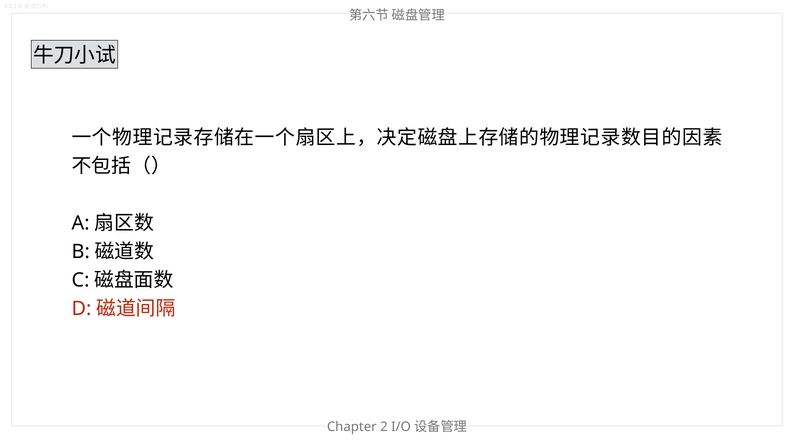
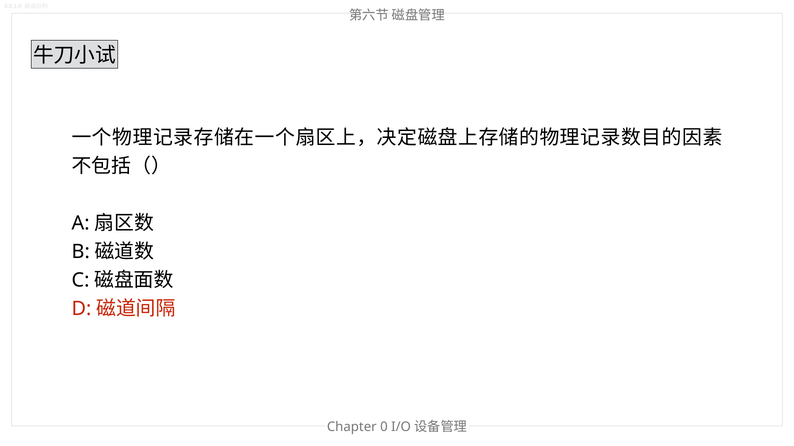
2: 2 -> 0 (384, 428)
